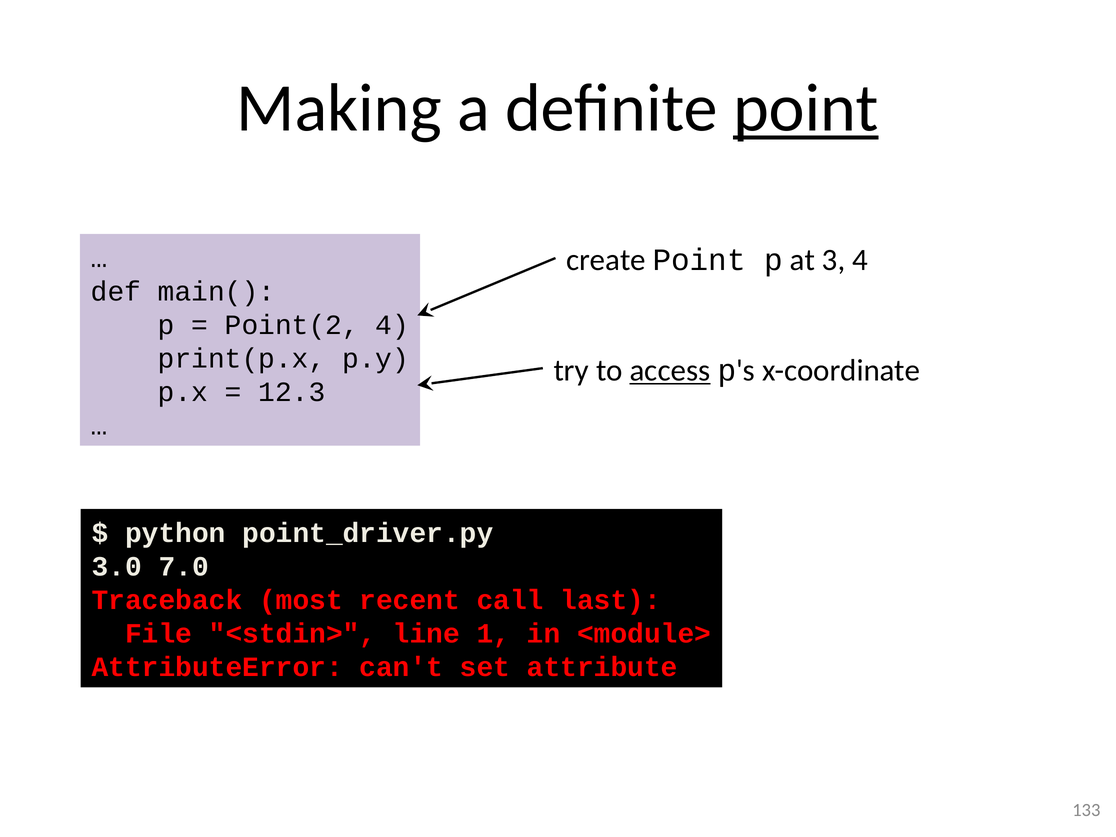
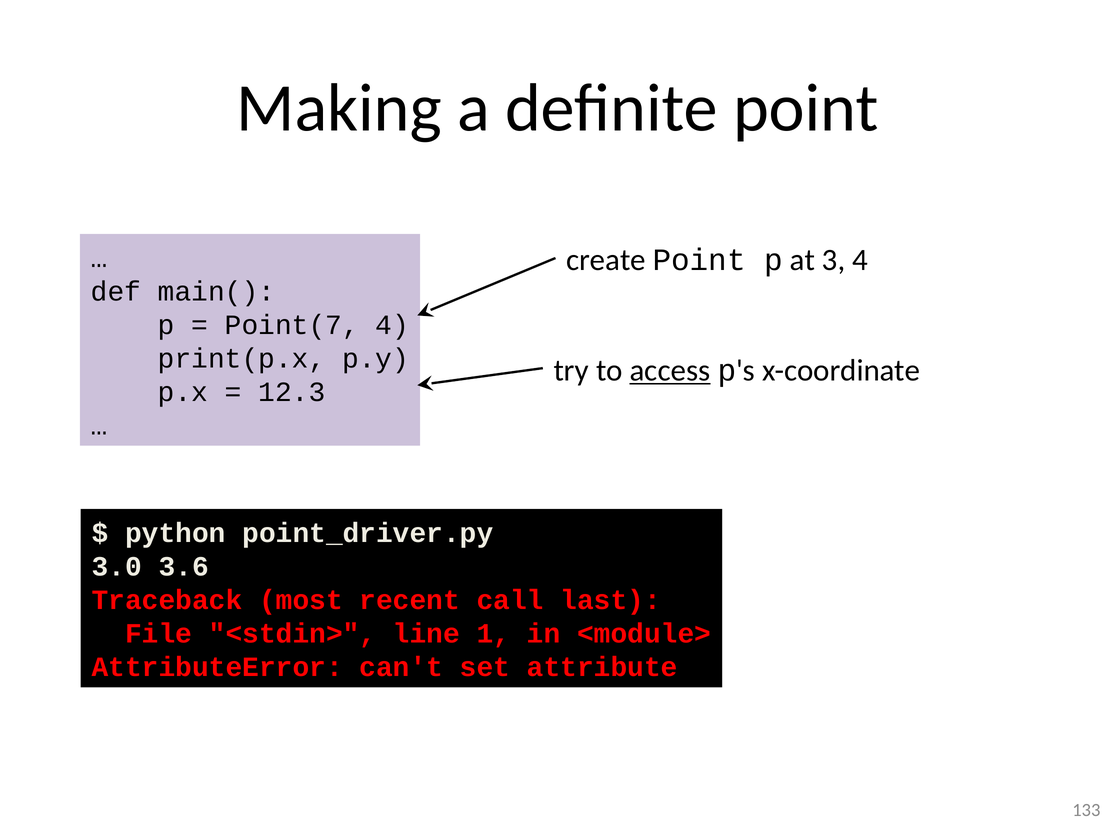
point underline: present -> none (806, 108)
Point(2: Point(2 -> Point(7 (292, 325)
7.0: 7.0 -> 3.6 (184, 567)
